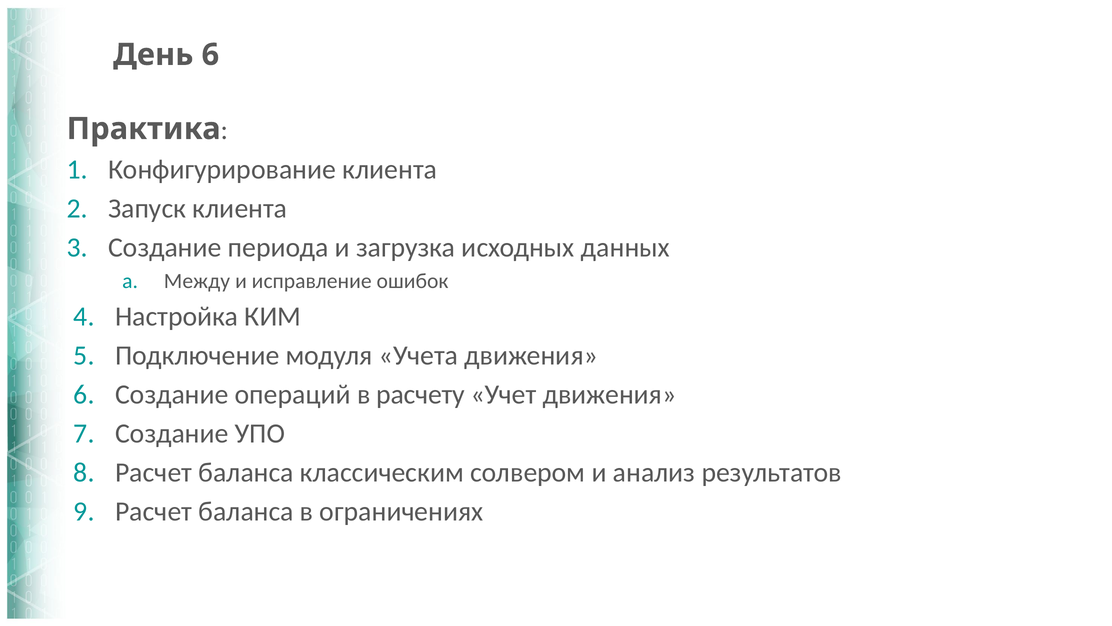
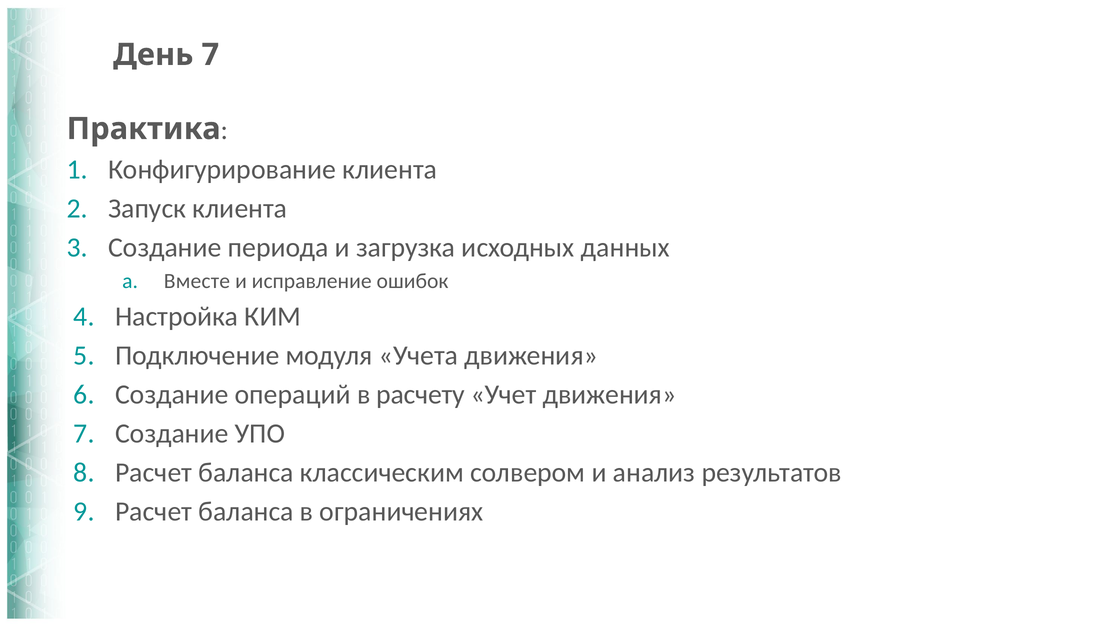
День 6: 6 -> 7 (210, 55)
Между: Между -> Вместе (197, 281)
